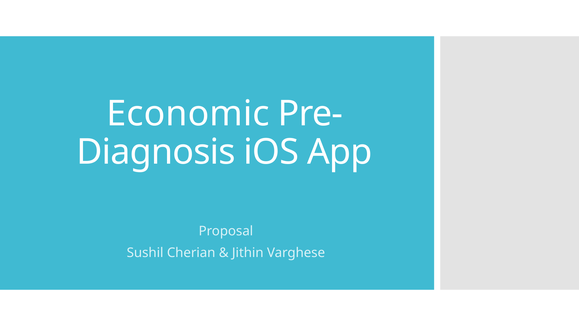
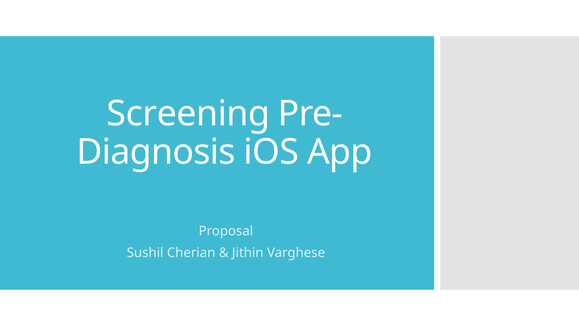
Economic: Economic -> Screening (188, 114)
